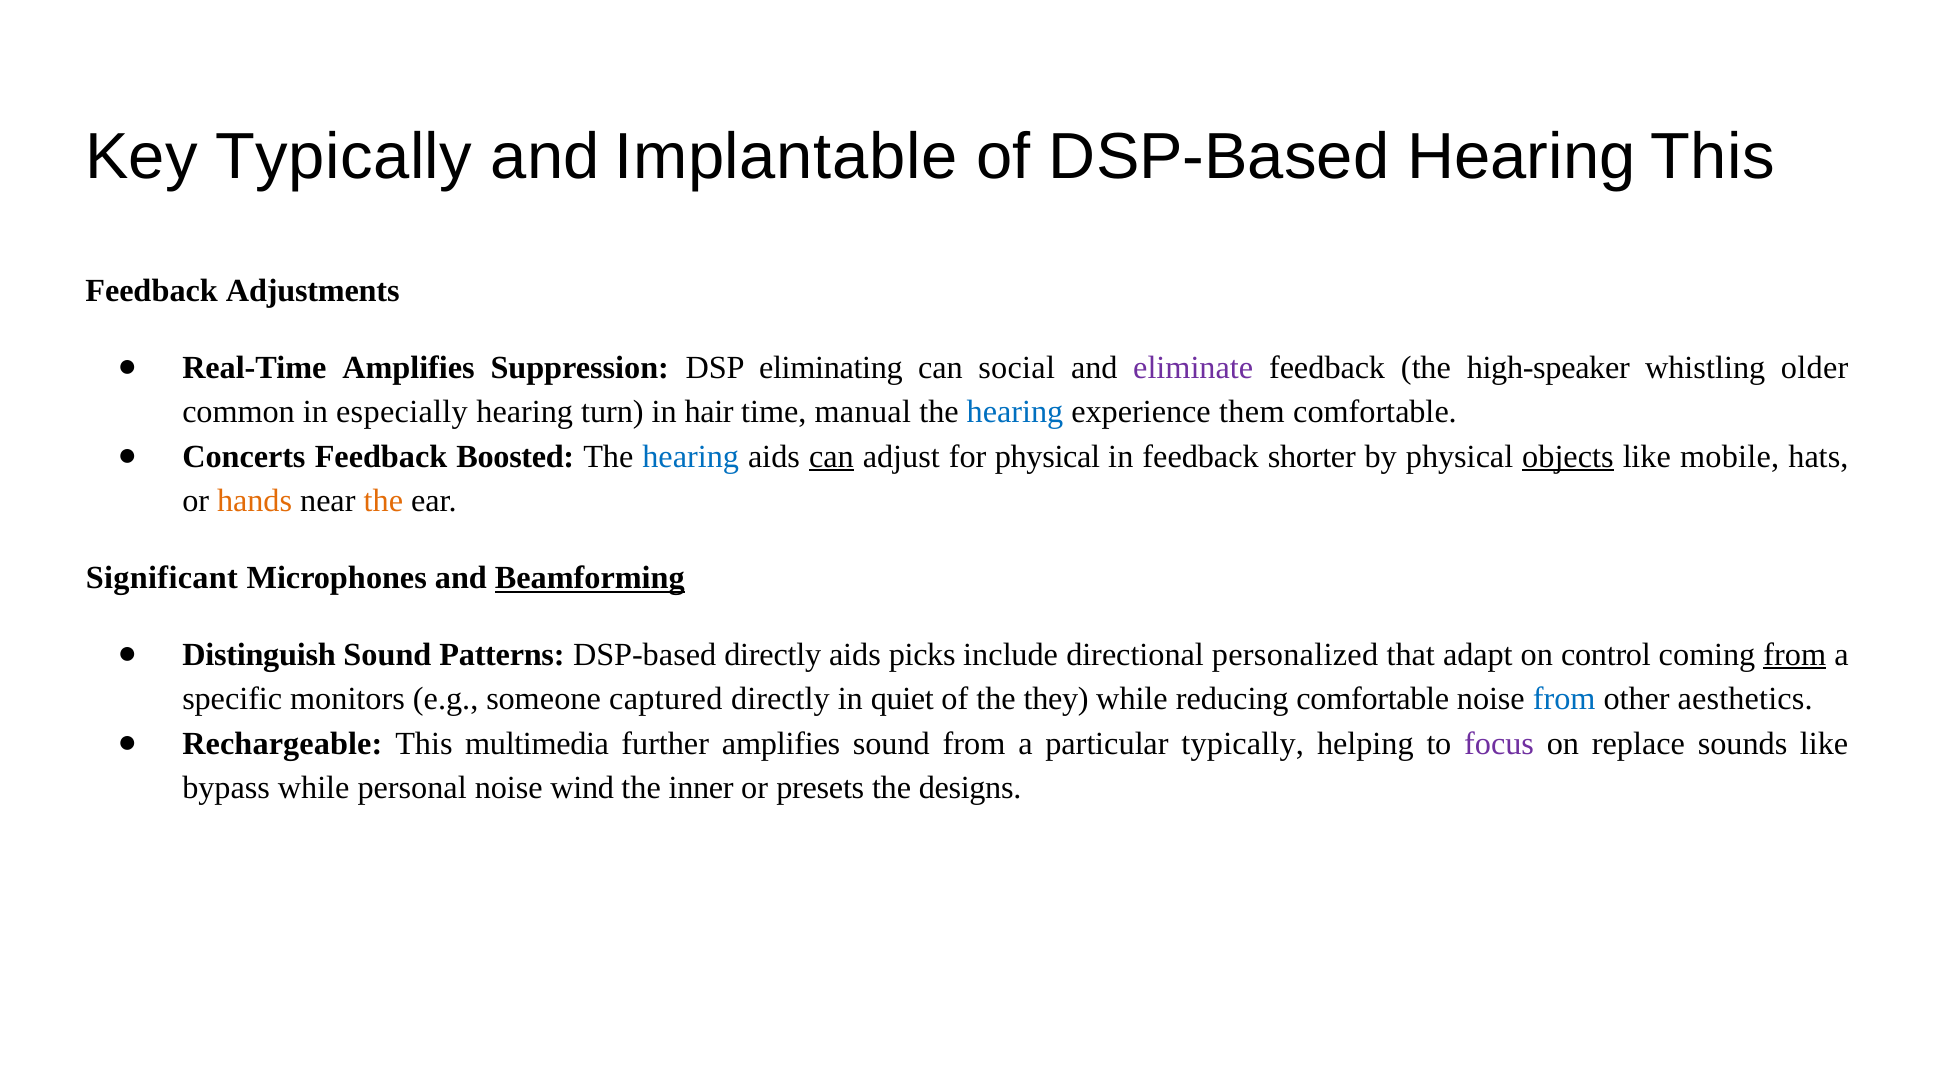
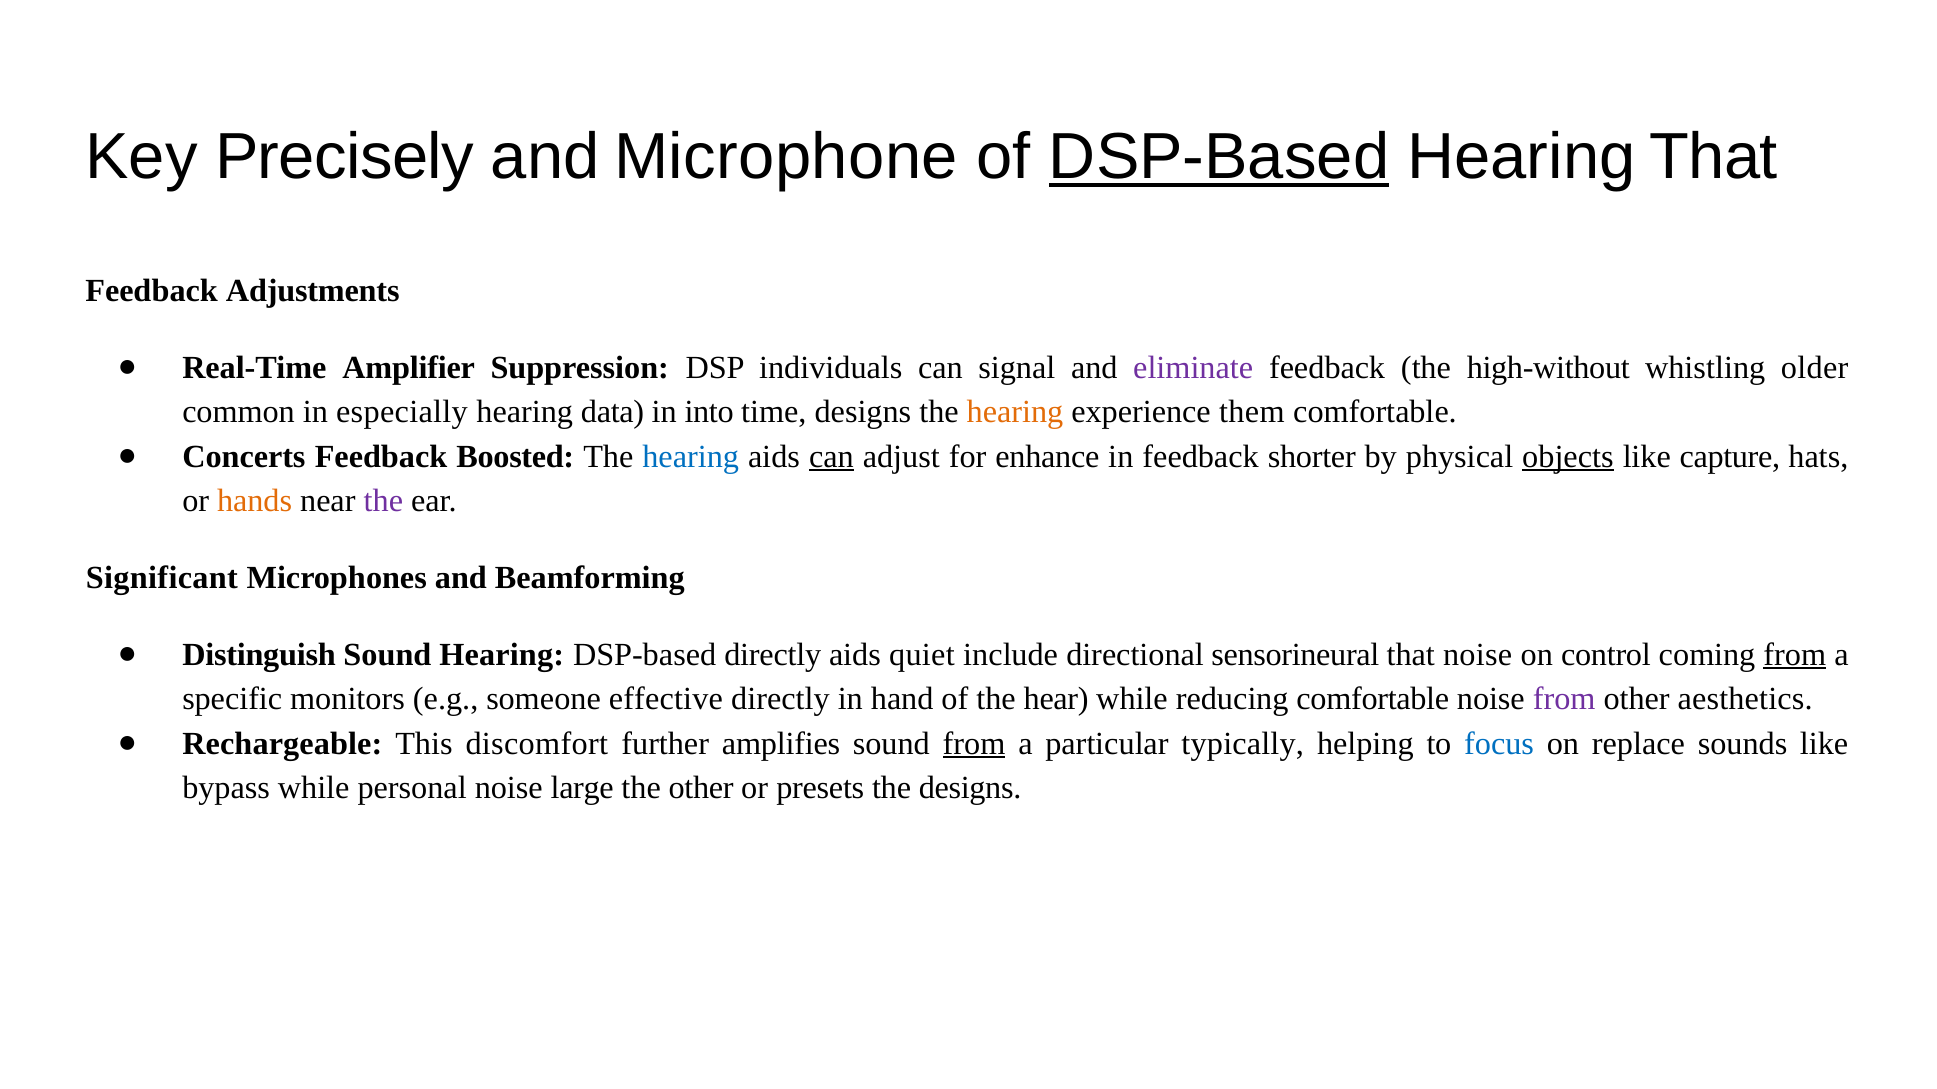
Key Typically: Typically -> Precisely (345, 157)
Implantable: Implantable -> Microphone (786, 157)
DSP-Based underline: none -> present (1219, 157)
Hearing This: This -> That (1714, 157)
Real-Time Amplifies: Amplifies -> Amplifier (409, 368)
eliminating: eliminating -> individuals (831, 368)
social: social -> signal (1017, 368)
high-speaker: high-speaker -> high-without (1548, 368)
turn: turn -> data (613, 412)
hair: hair -> into (709, 412)
time manual: manual -> designs (863, 412)
hearing colour: blue -> orange (1015, 412)
for physical: physical -> enhance (1047, 457)
mobile: mobile -> capture (1730, 457)
the colour: orange -> purple (383, 501)
Beamforming underline: present -> none (590, 578)
Sound Patterns: Patterns -> Hearing (502, 655)
picks: picks -> quiet (922, 655)
personalized: personalized -> sensorineural (1295, 655)
that adapt: adapt -> noise (1478, 655)
captured: captured -> effective (666, 699)
quiet: quiet -> hand (902, 699)
they: they -> hear (1056, 699)
from colour: blue -> purple (1564, 699)
multimedia: multimedia -> discomfort (537, 744)
from underline: none -> present (974, 744)
focus colour: purple -> blue (1499, 744)
wind: wind -> large (582, 788)
the inner: inner -> other (701, 788)
